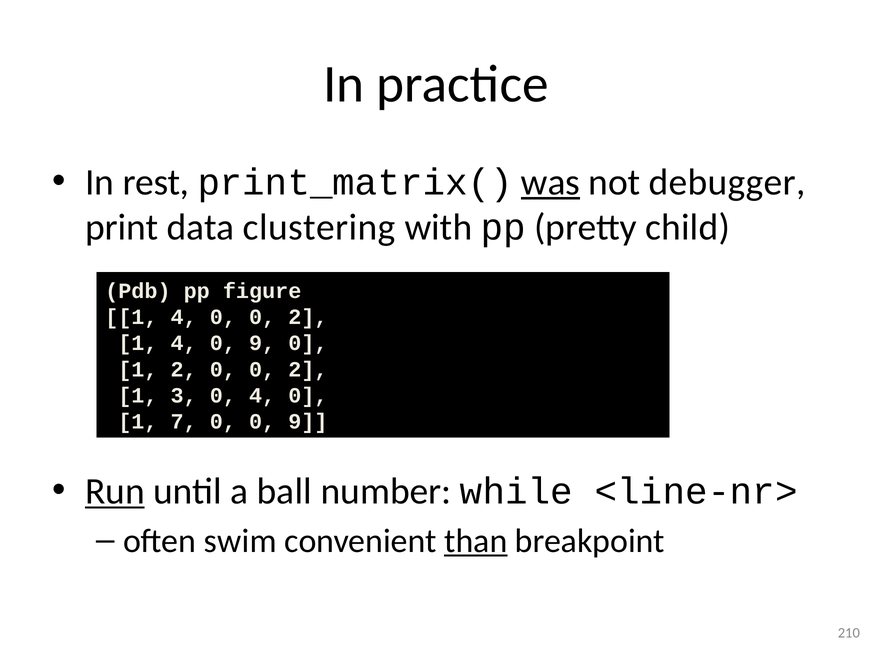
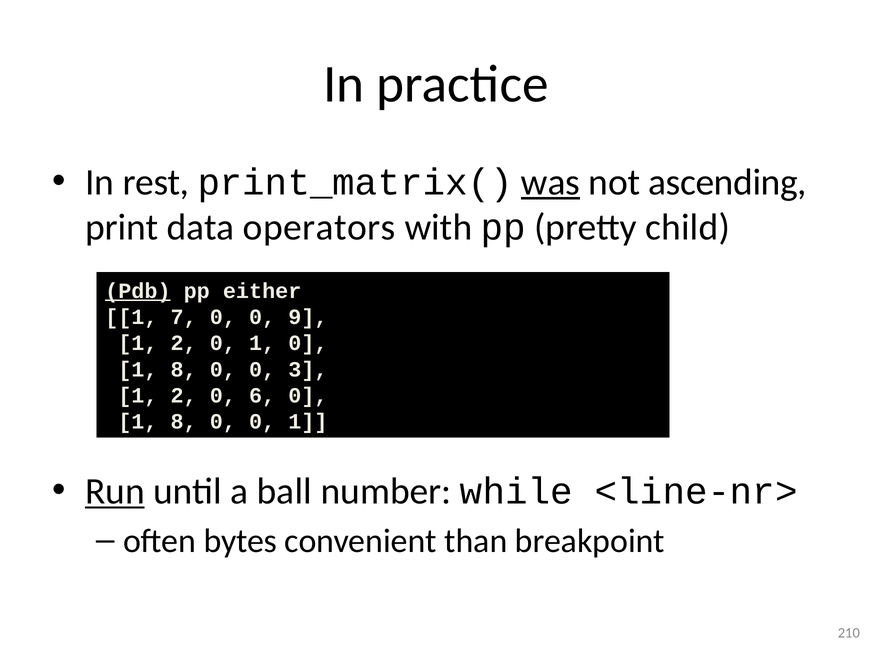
debugger: debugger -> ascending (728, 182)
clustering: clustering -> operators (319, 227)
Pdb underline: none -> present (138, 291)
figure: figure -> either (262, 291)
4: 4 -> 7 (184, 317)
2: 2 -> 9 (308, 317)
4: 4 -> 2 (184, 343)
9: 9 -> 1 (262, 343)
2: 2 -> 8 (184, 369)
2: 2 -> 3 (308, 369)
3: 3 -> 2 (184, 396)
0 4: 4 -> 6 (262, 396)
7: 7 -> 8 (184, 422)
0 0 9: 9 -> 1 (308, 422)
swim: swim -> bytes (240, 541)
than underline: present -> none (476, 541)
